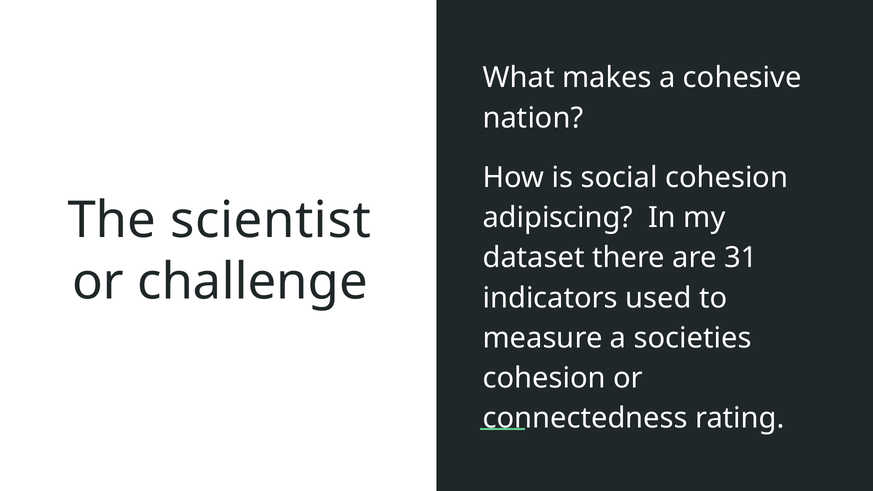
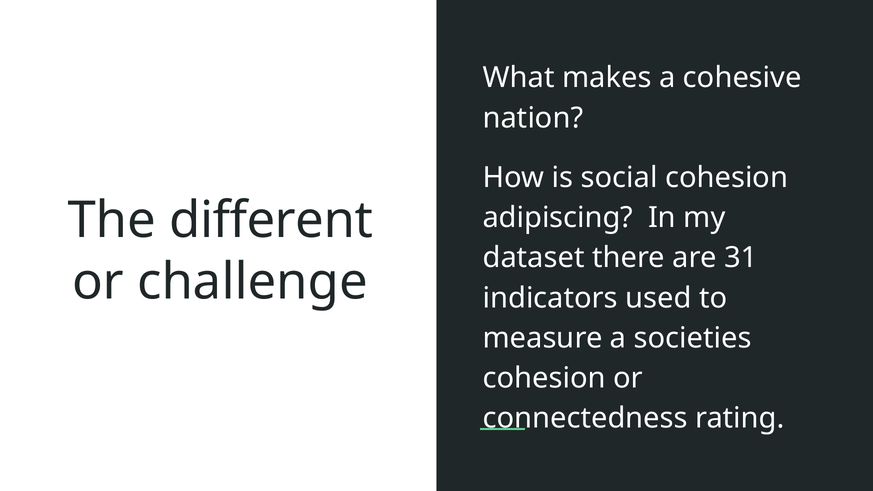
scientist: scientist -> different (271, 221)
